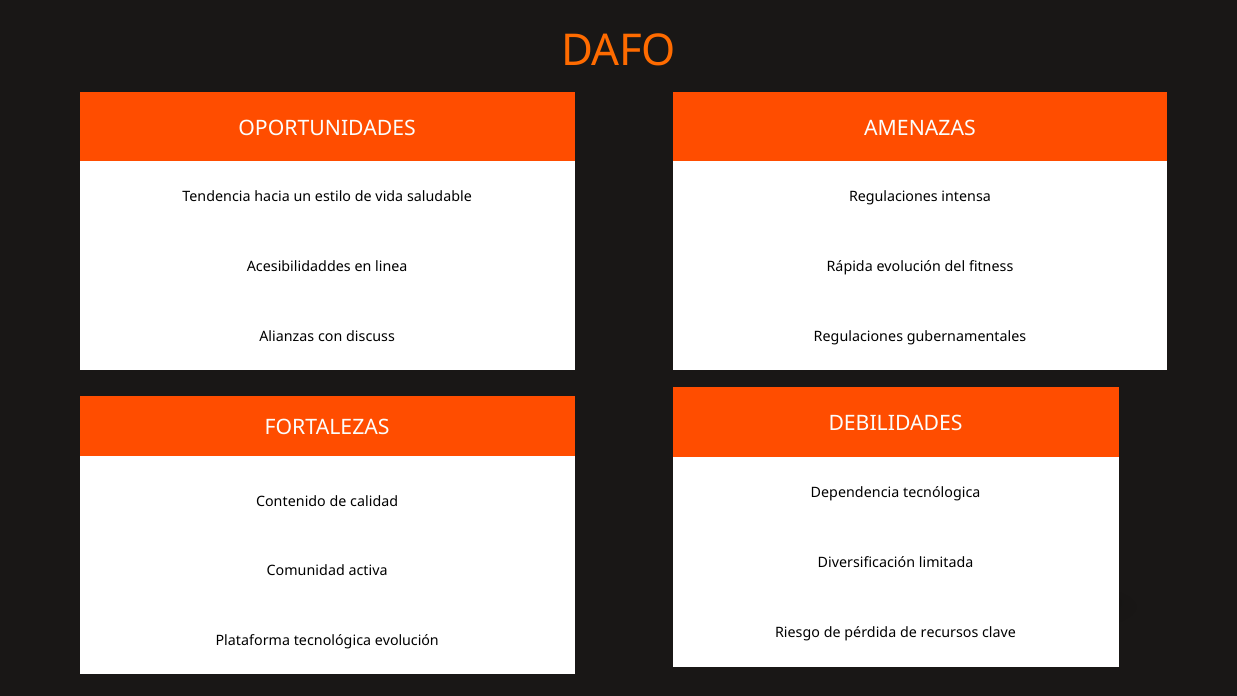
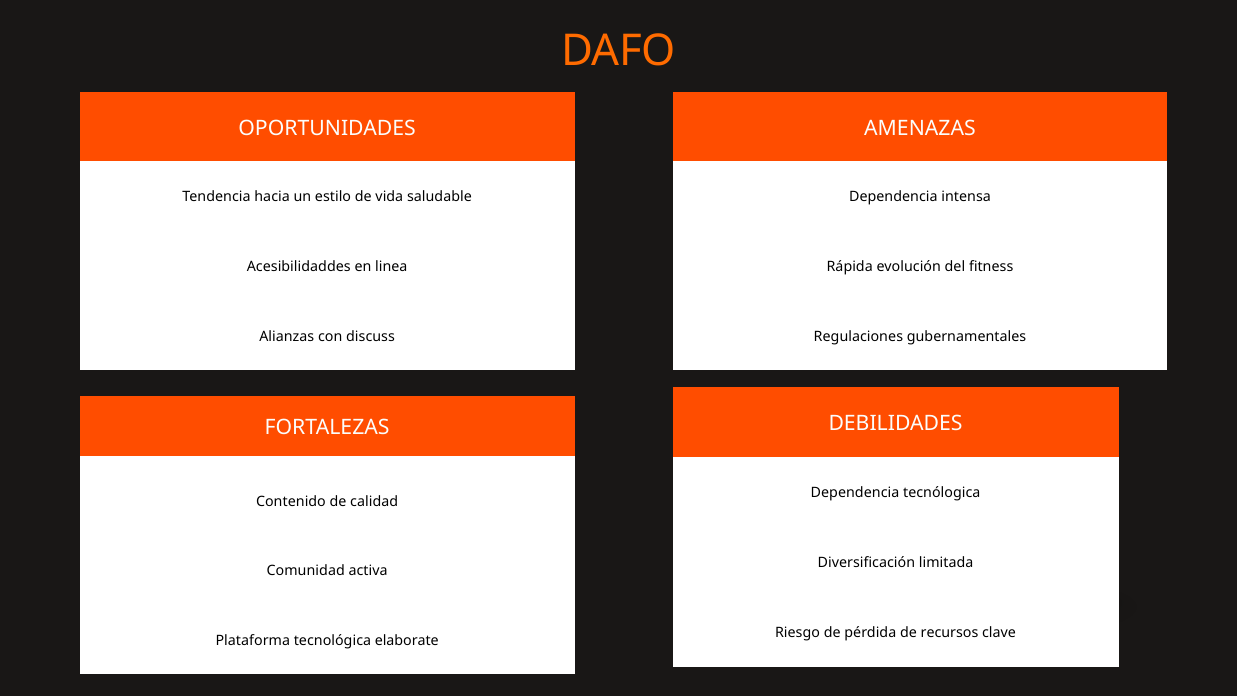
Regulaciones: Regulaciones -> Dependencia (893, 197)
tecnológica evolución: evolución -> elaborate (407, 641)
